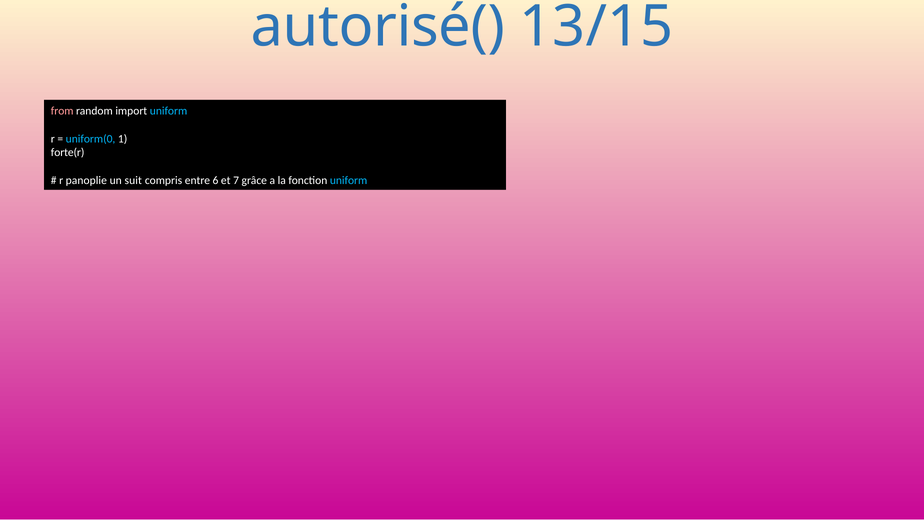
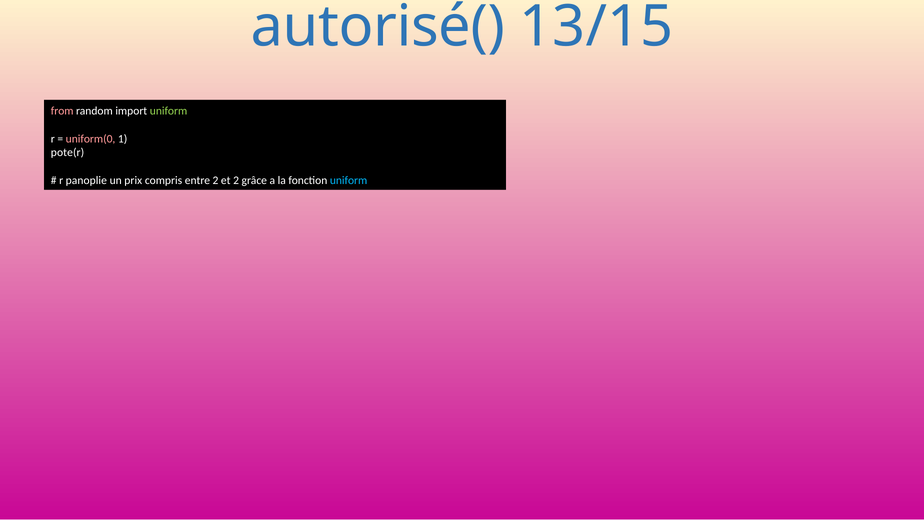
uniform colour: light blue -> light green (169, 111)
uniform(0 colour: light blue -> pink (91, 139)
forte(r: forte(r -> pote(r (68, 153)
suit: suit -> prix (133, 180)
entre 6: 6 -> 2 (216, 180)
et 7: 7 -> 2 (236, 180)
